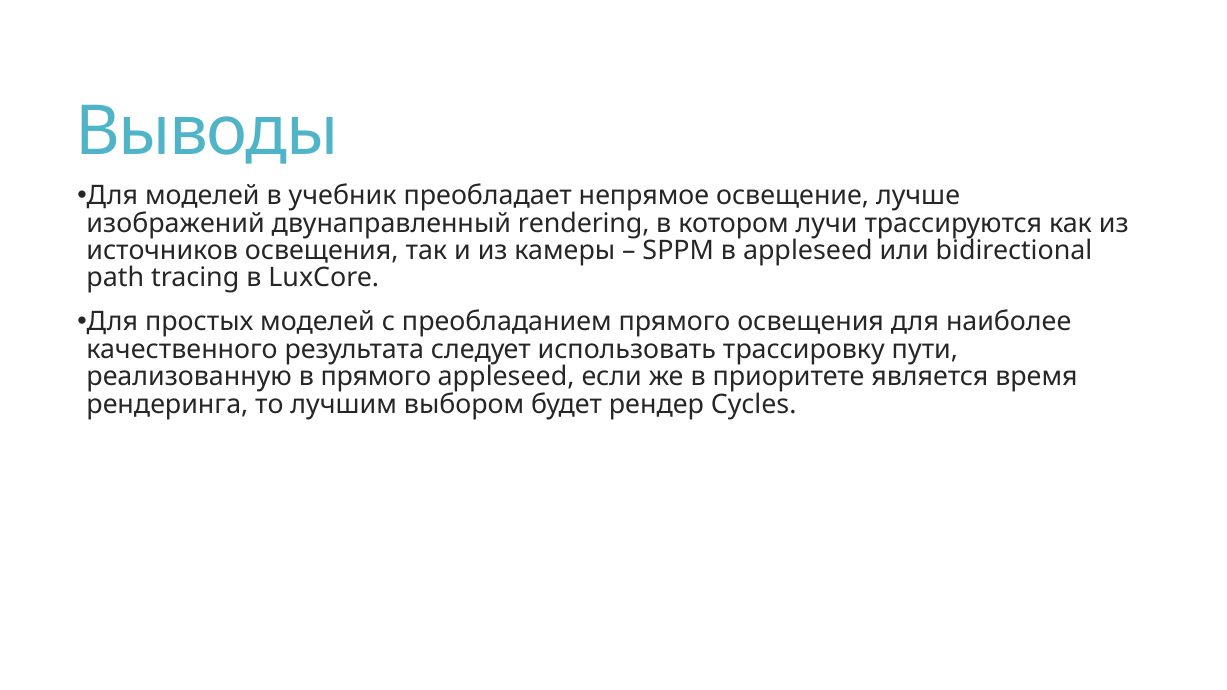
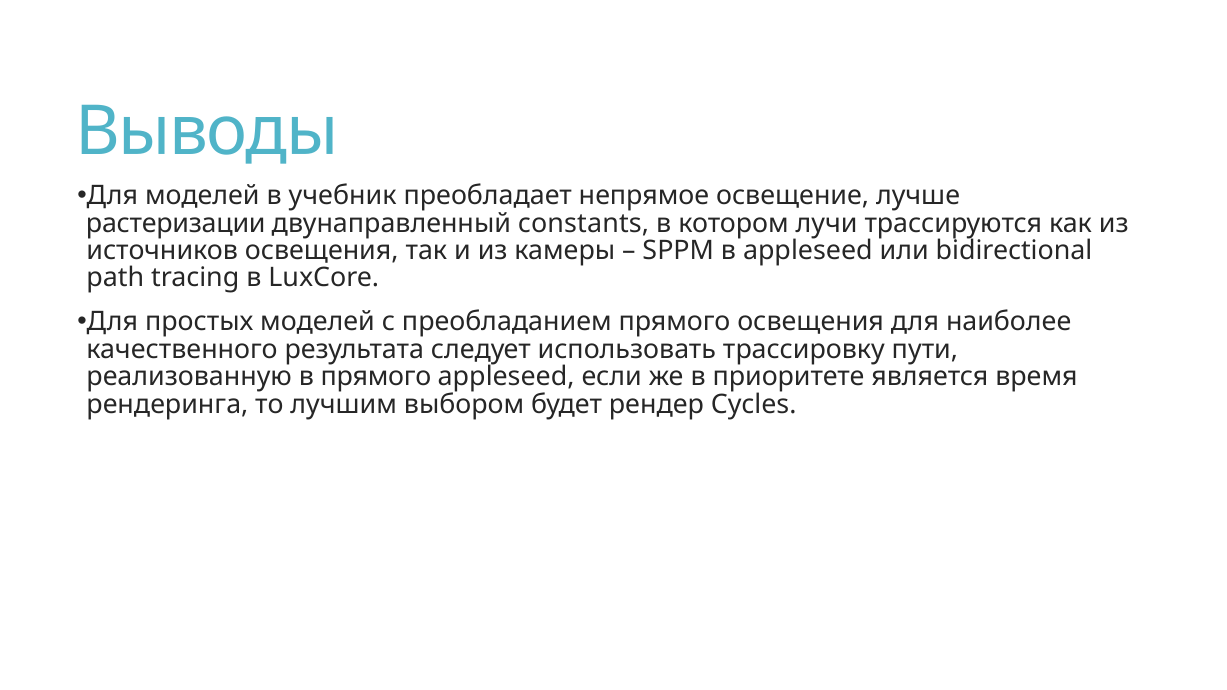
изображений: изображений -> растеризации (176, 223)
rendering: rendering -> constants (584, 223)
